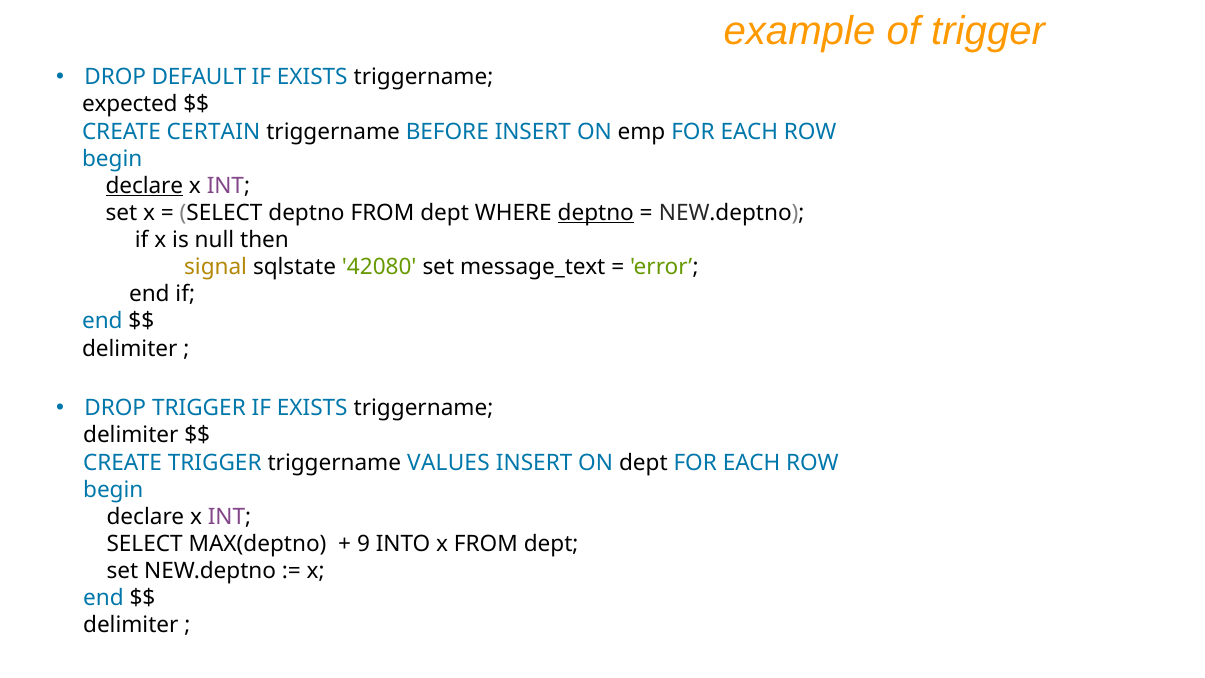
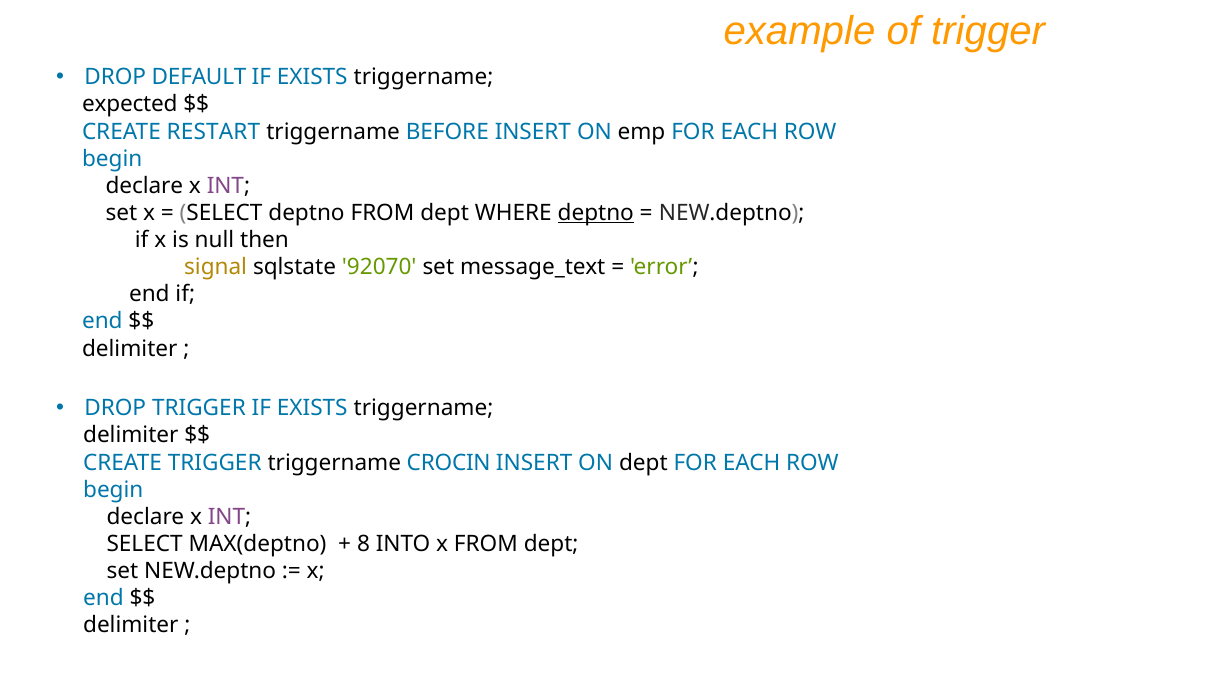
CERTAIN: CERTAIN -> RESTART (213, 132)
declare underline: present -> none (144, 186)
42080: 42080 -> 92070 (379, 267)
VALUES: VALUES -> CROCIN (449, 462)
9: 9 -> 8 (363, 544)
